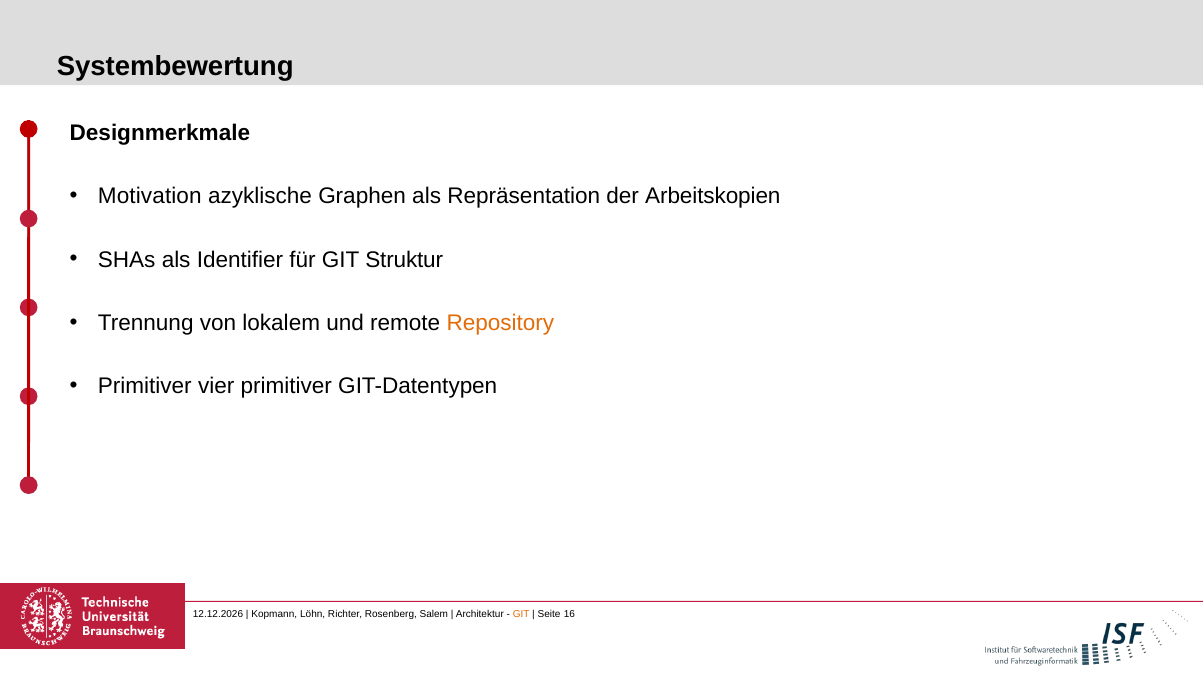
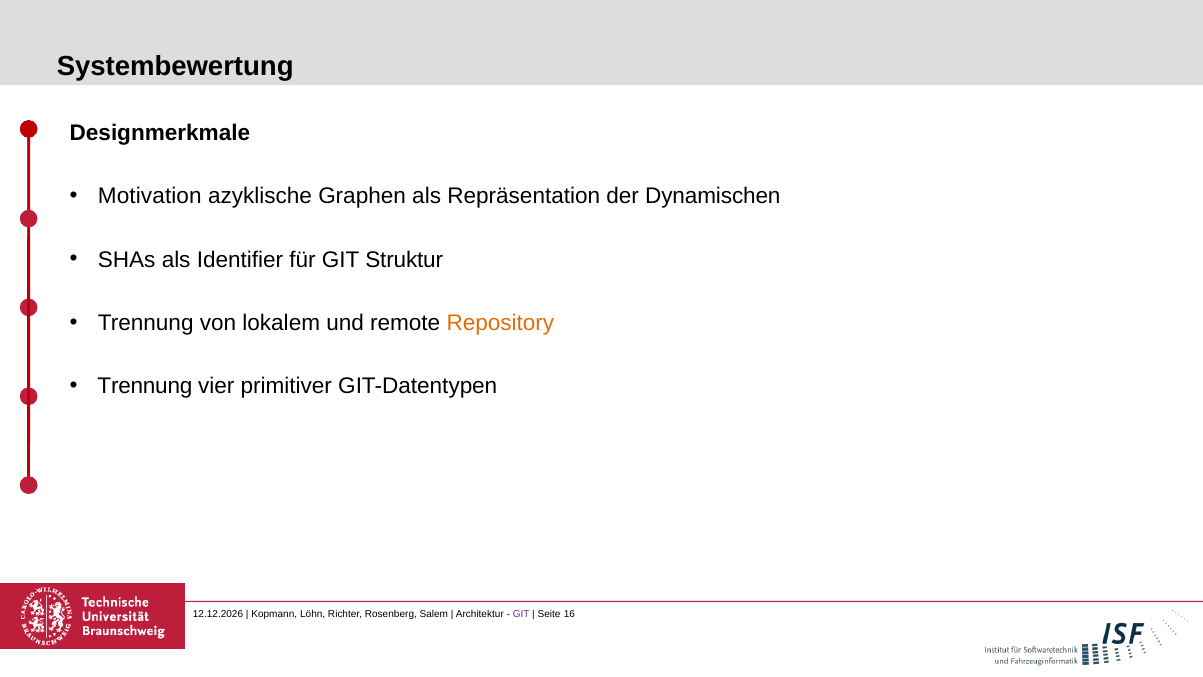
Arbeitskopien: Arbeitskopien -> Dynamischen (713, 196)
Primitiver: Primitiver -> Trennung (145, 386)
GIT colour: orange -> purple (521, 614)
